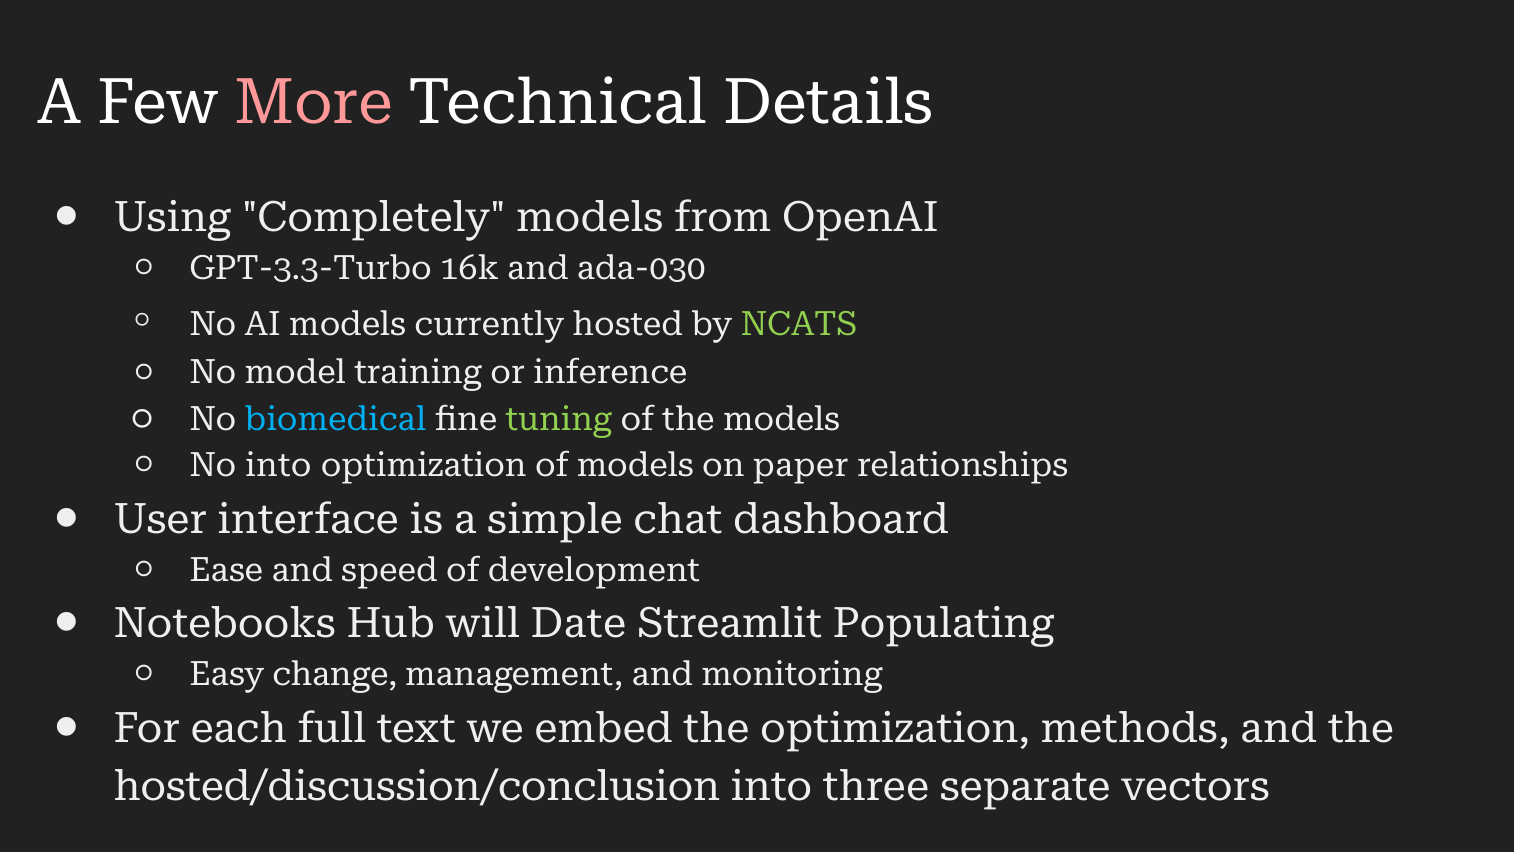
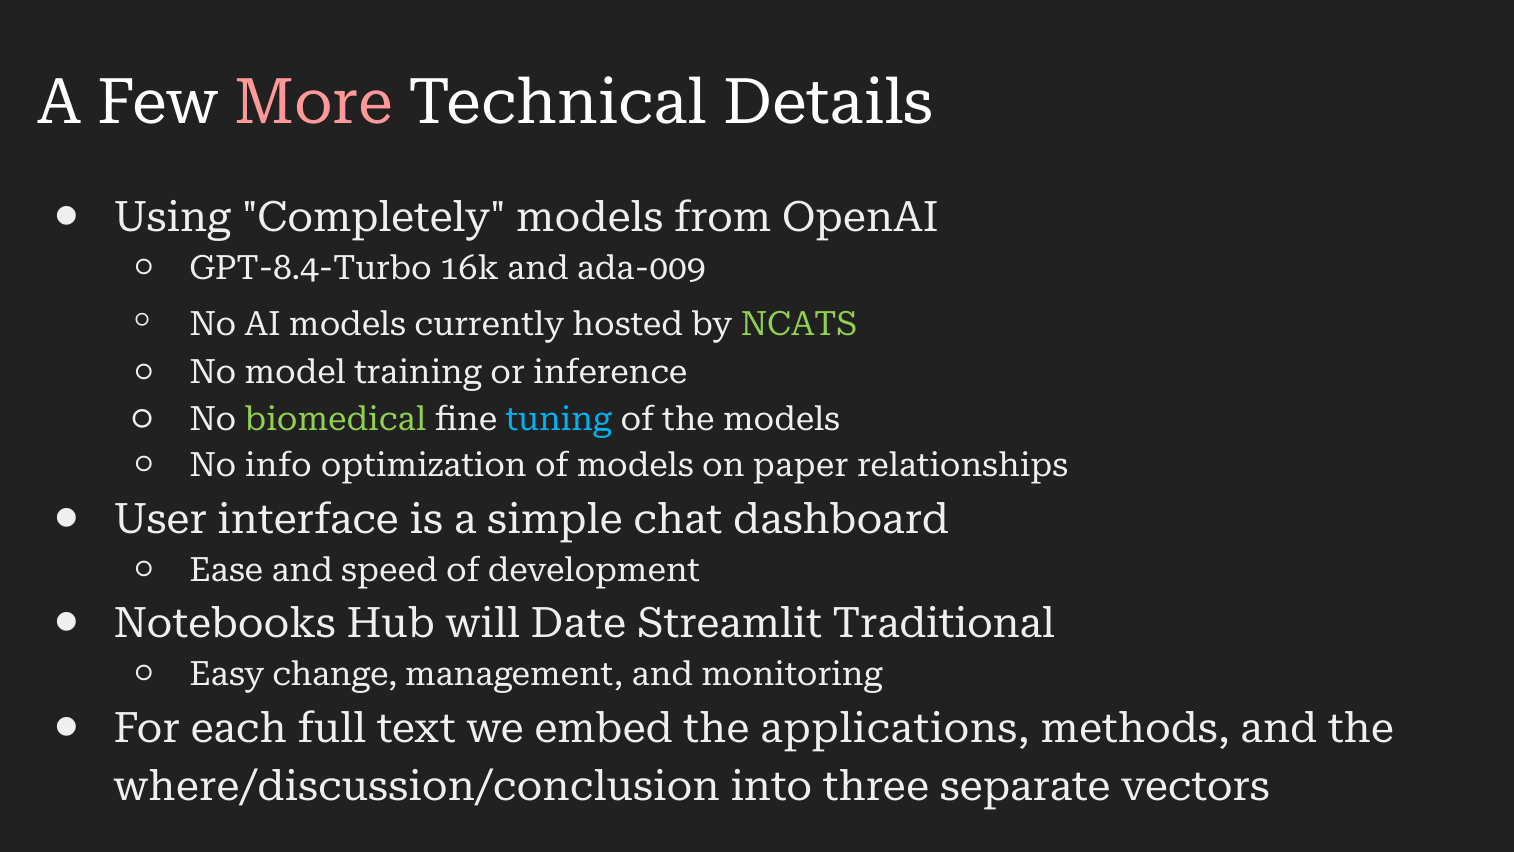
GPT-3.3-Turbo: GPT-3.3-Turbo -> GPT-8.4-Turbo (310, 268)
ada-030: ada-030 -> ada-009 (641, 268)
biomedical colour: light blue -> light green (335, 419)
tuning colour: light green -> light blue (559, 419)
No into: into -> info (278, 465)
Populating: Populating -> Traditional (944, 623)
the optimization: optimization -> applications (895, 728)
hosted/discussion/conclusion: hosted/discussion/conclusion -> where/discussion/conclusion (417, 786)
